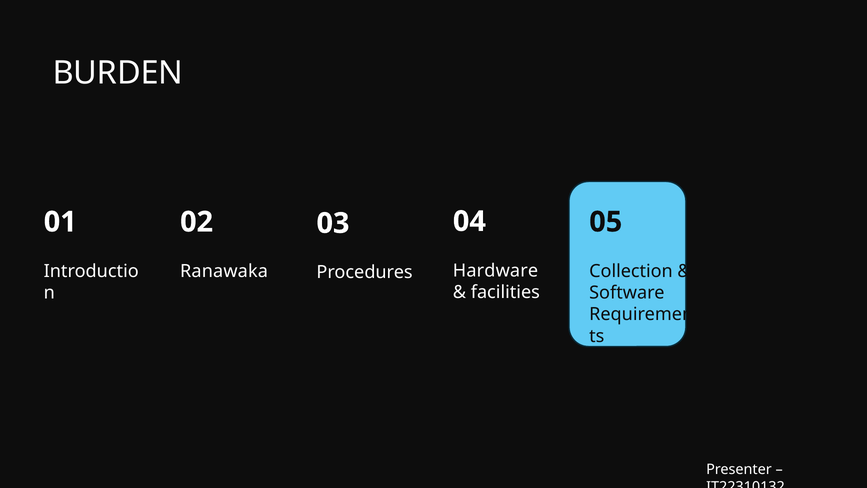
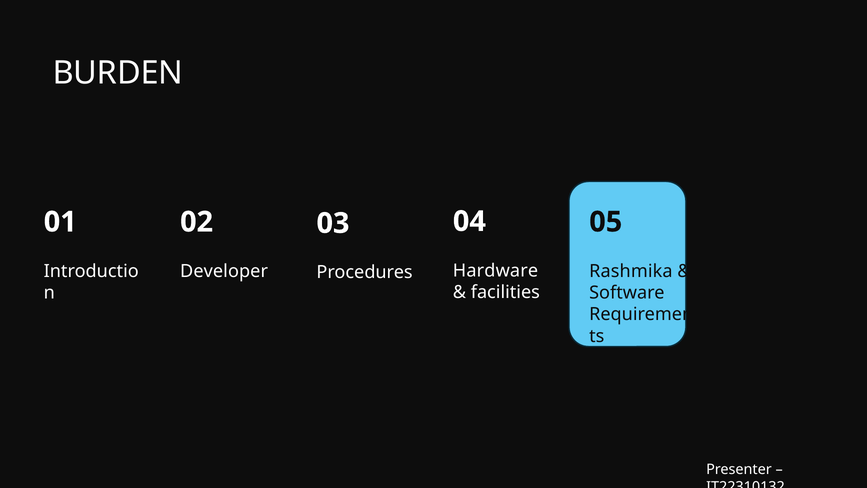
Ranawaka: Ranawaka -> Developer (224, 271)
Collection: Collection -> Rashmika (631, 271)
